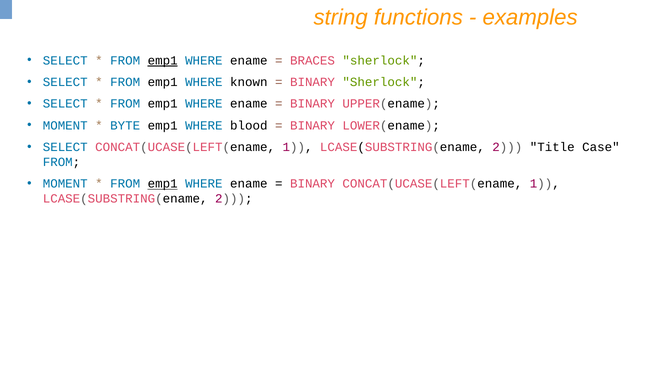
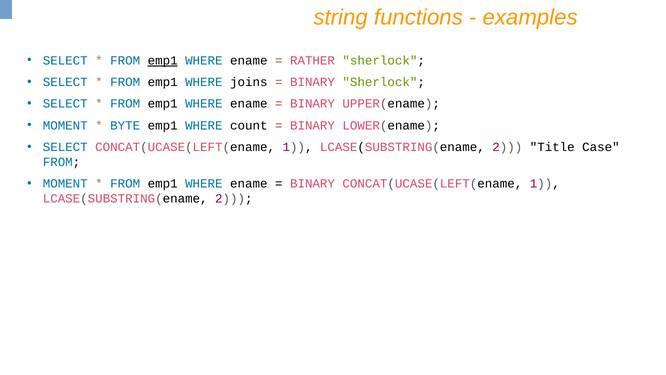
BRACES: BRACES -> RATHER (312, 60)
known: known -> joins (249, 82)
blood: blood -> count (249, 125)
emp1 underline: present -> none (163, 184)
